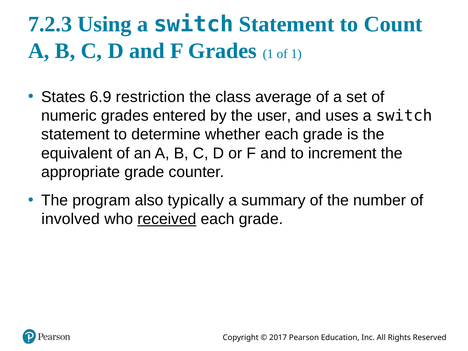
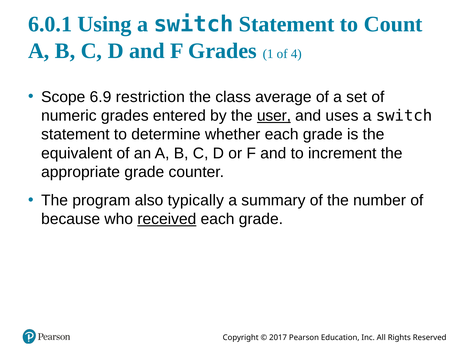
7.2.3: 7.2.3 -> 6.0.1 (50, 24)
of 1: 1 -> 4 (296, 54)
States: States -> Scope (63, 97)
user underline: none -> present (274, 116)
involved: involved -> because (71, 219)
